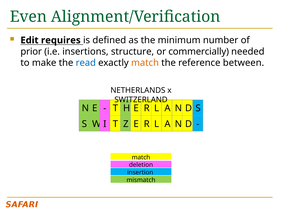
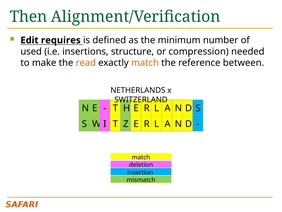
Even: Even -> Then (28, 17)
prior: prior -> used (31, 51)
commercially: commercially -> compression (199, 51)
read colour: blue -> orange (86, 63)
